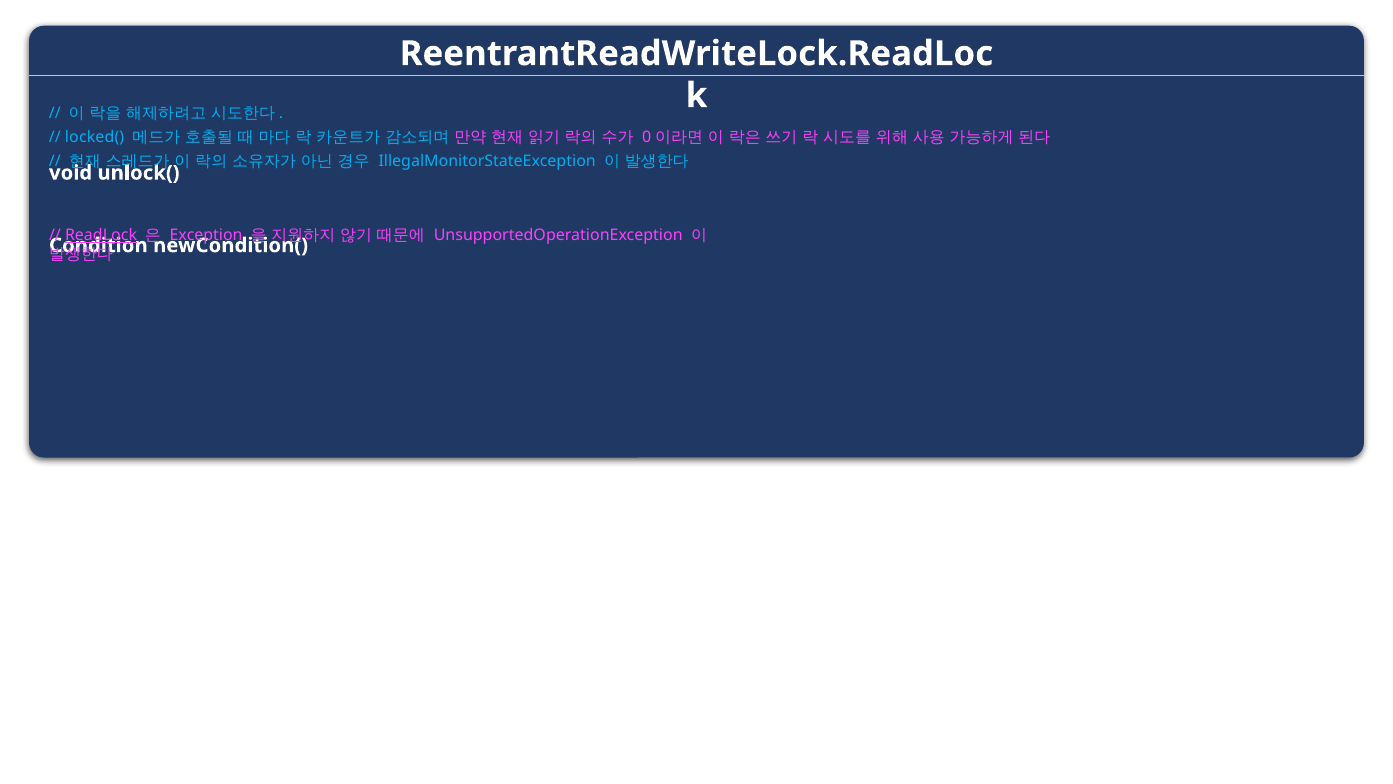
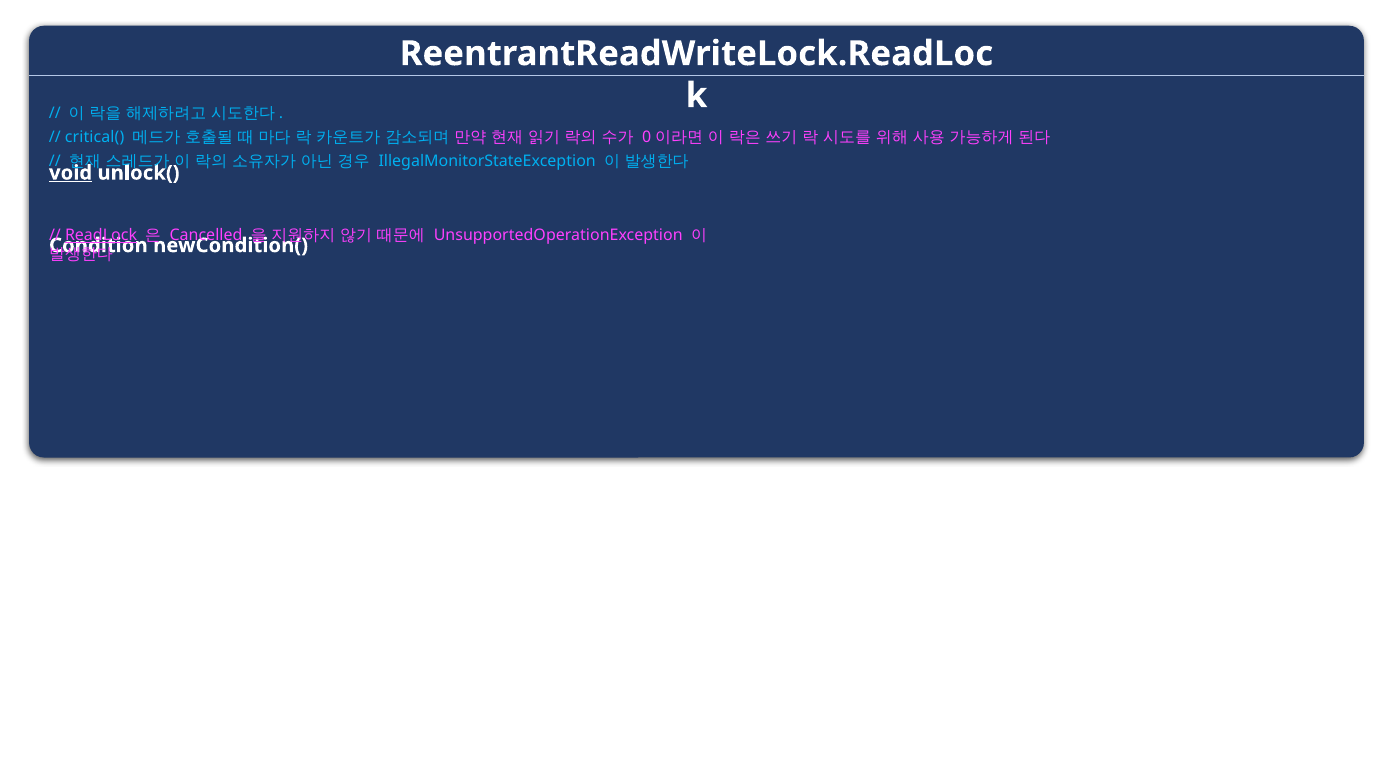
locked(: locked( -> critical( (95, 137)
void underline: none -> present (71, 173)
Exception: Exception -> Cancelled (206, 235)
